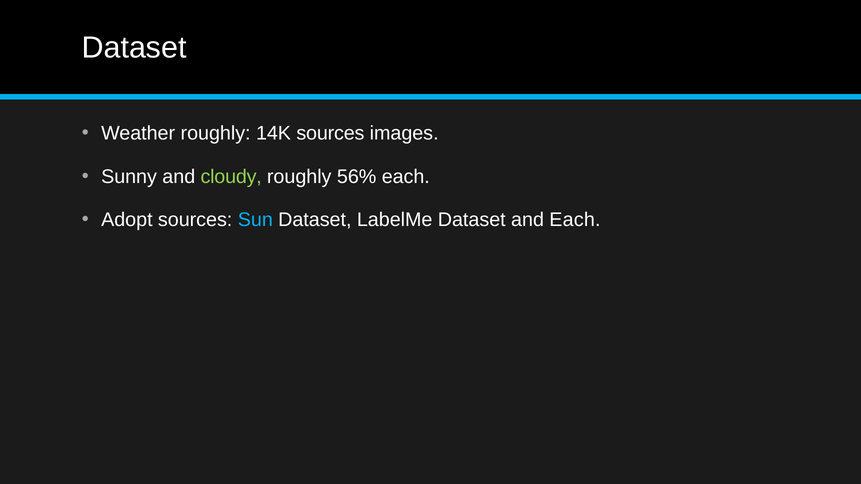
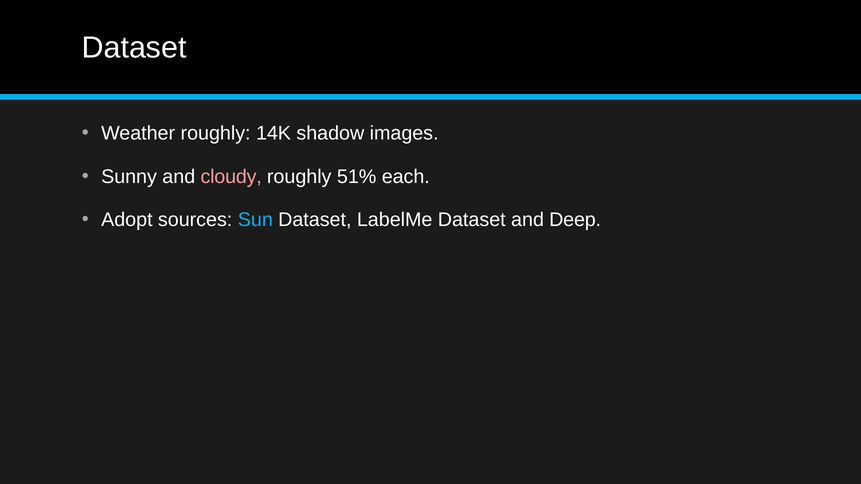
14K sources: sources -> shadow (330, 133)
cloudy colour: light green -> pink (231, 177)
56%: 56% -> 51% (357, 177)
and Each: Each -> Deep (575, 220)
